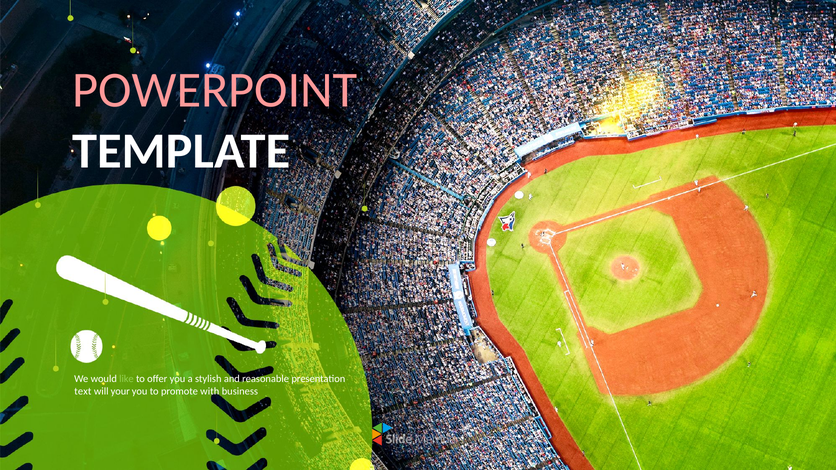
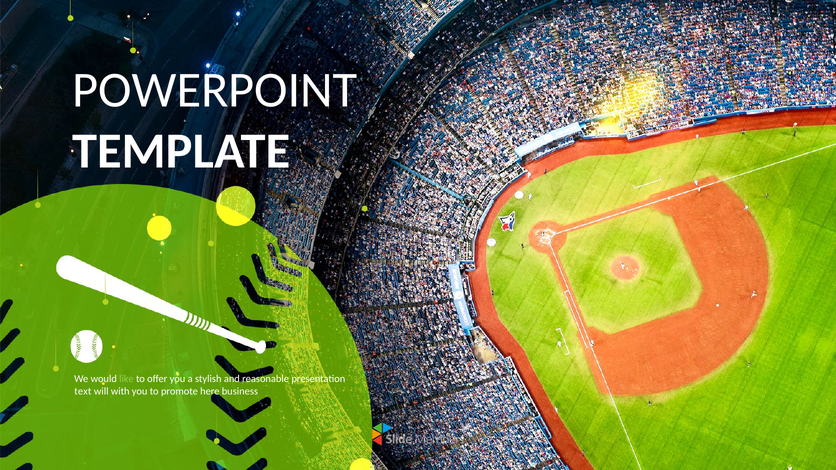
POWERPOINT colour: pink -> white (215, 90)
your: your -> with (120, 391)
with: with -> here (210, 391)
